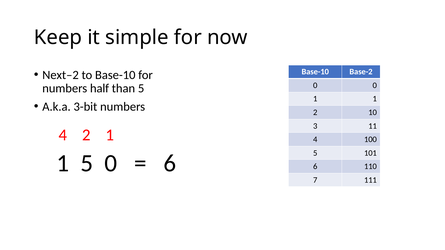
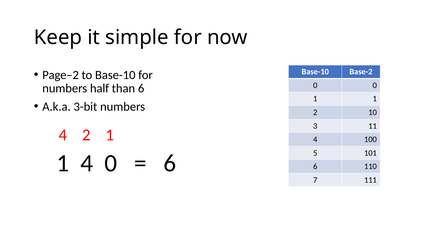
Next–2: Next–2 -> Page–2 (61, 75)
than 5: 5 -> 6 (141, 89)
1 5: 5 -> 4 (87, 164)
